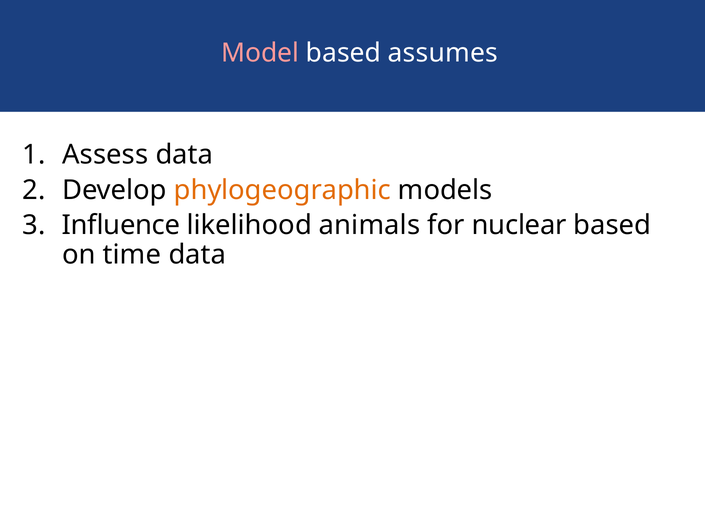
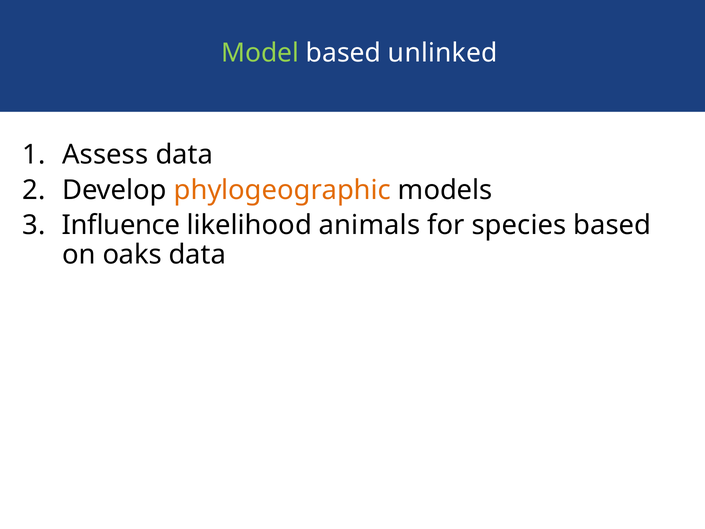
Model colour: pink -> light green (260, 53)
assumes: assumes -> unlinked (443, 53)
nuclear: nuclear -> species (519, 225)
time: time -> oaks (132, 255)
